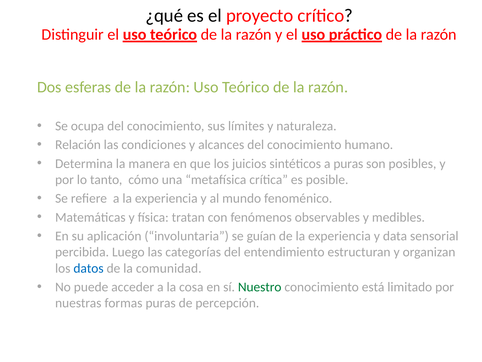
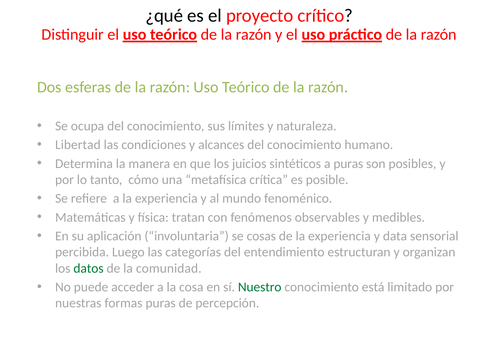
Relación: Relación -> Libertad (78, 145)
guían: guían -> cosas (261, 236)
datos colour: blue -> green (89, 268)
